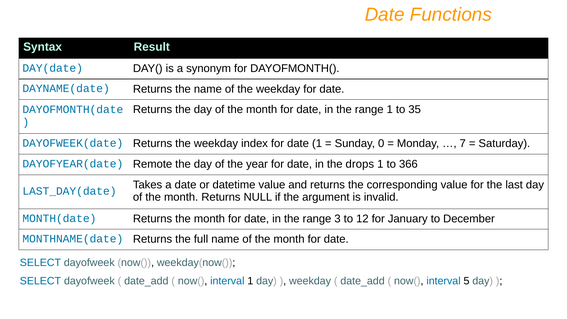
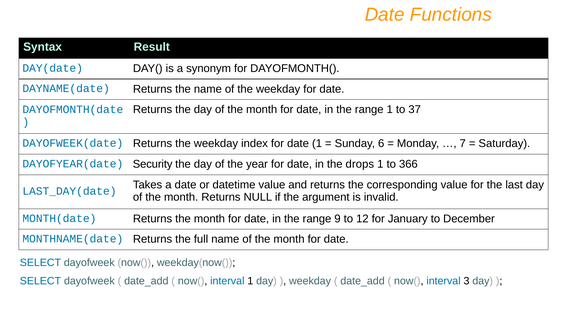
35: 35 -> 37 (415, 110)
0: 0 -> 6 (381, 144)
Remote: Remote -> Security (153, 164)
3: 3 -> 9 (338, 219)
5: 5 -> 3 (467, 281)
